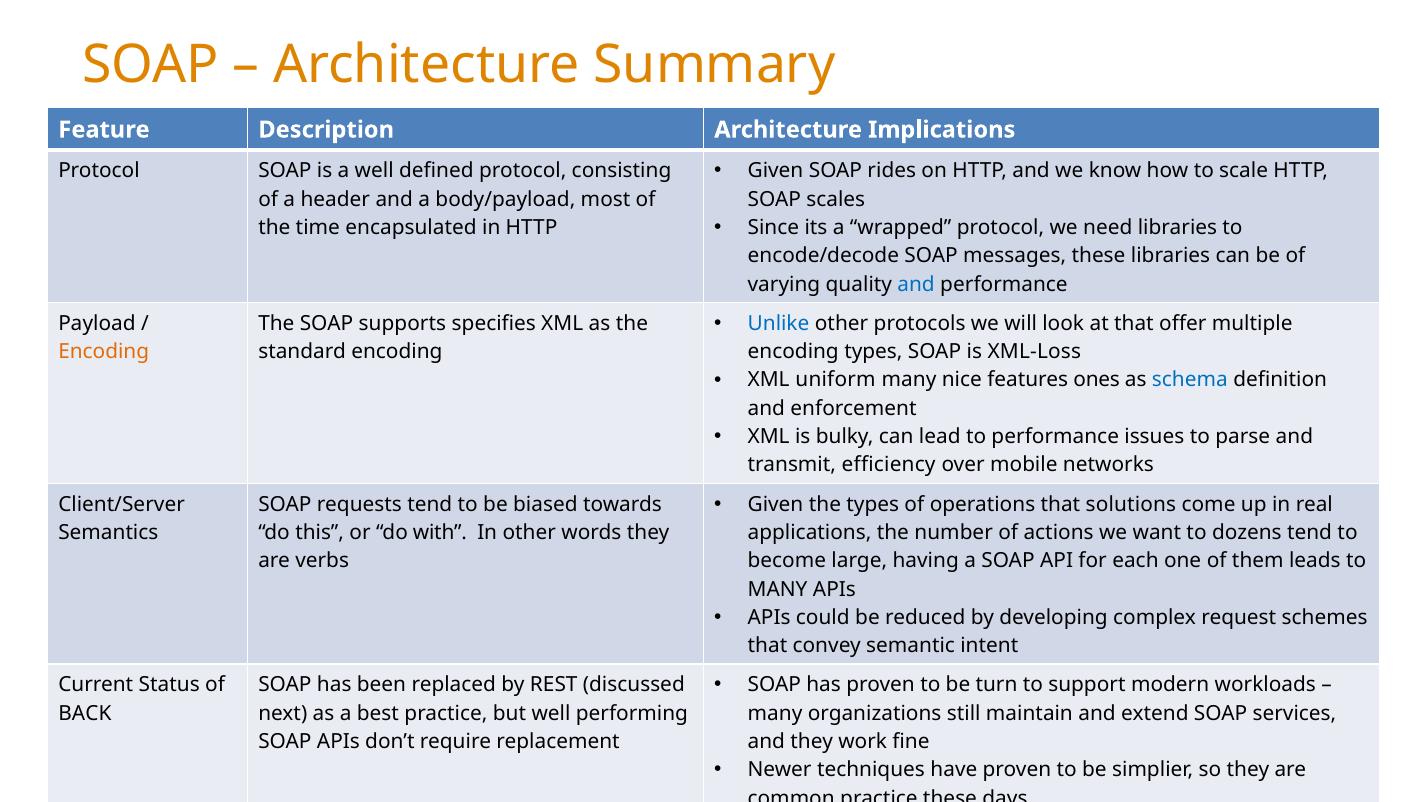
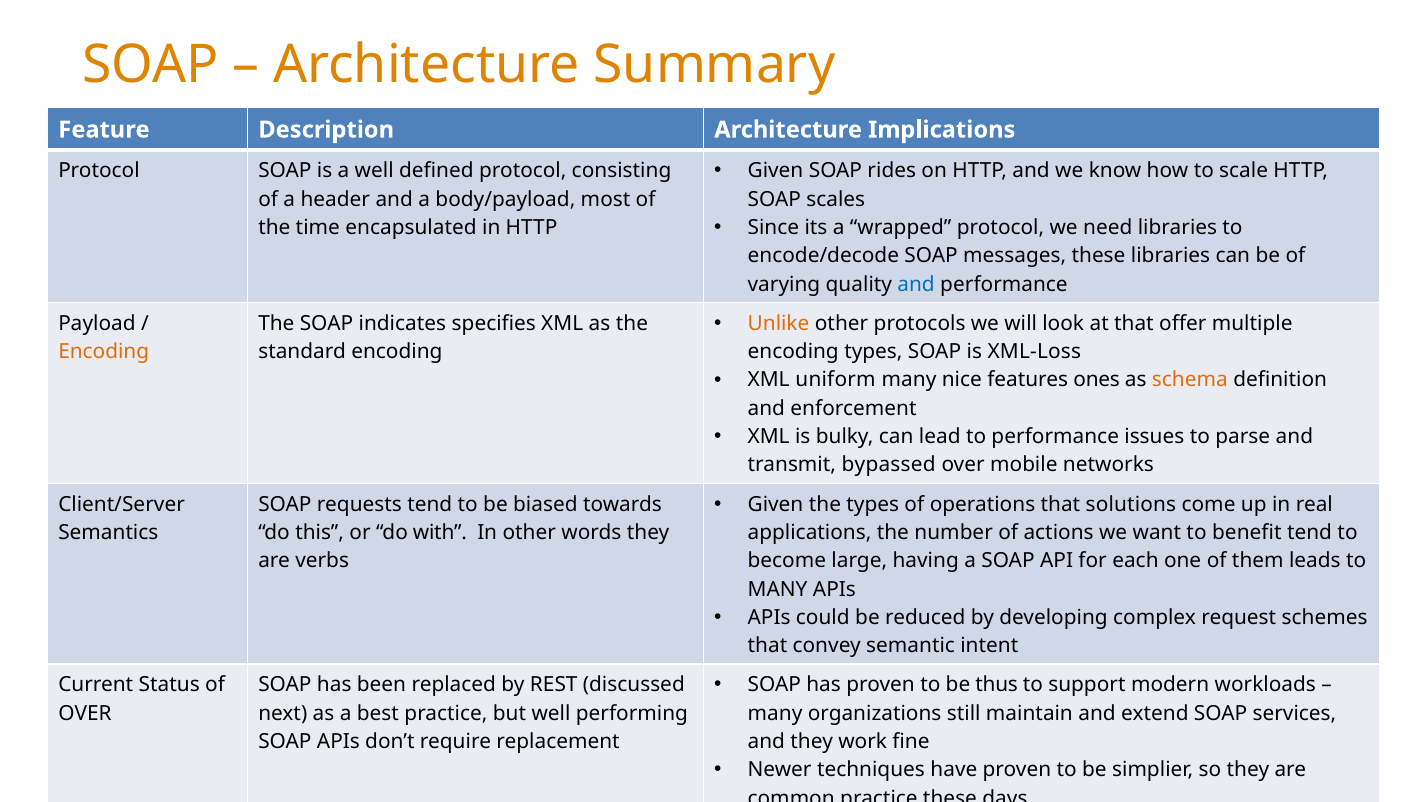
Unlike colour: blue -> orange (779, 324)
supports: supports -> indicates (402, 324)
schema colour: blue -> orange (1190, 380)
efficiency: efficiency -> bypassed (889, 465)
dozens: dozens -> benefit (1247, 533)
turn: turn -> thus (997, 685)
BACK: BACK -> OVER (85, 714)
